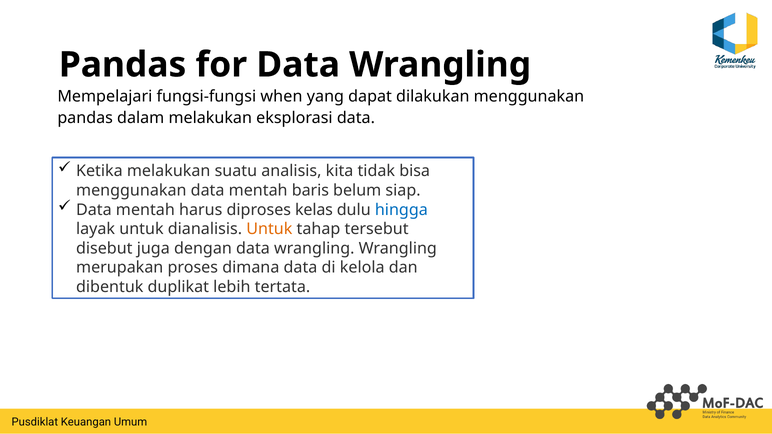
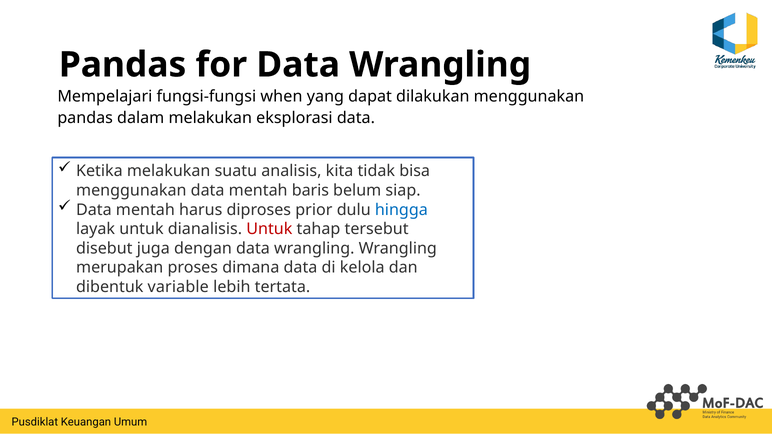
kelas: kelas -> prior (314, 210)
Untuk colour: orange -> red (269, 229)
duplikat: duplikat -> variable (178, 287)
